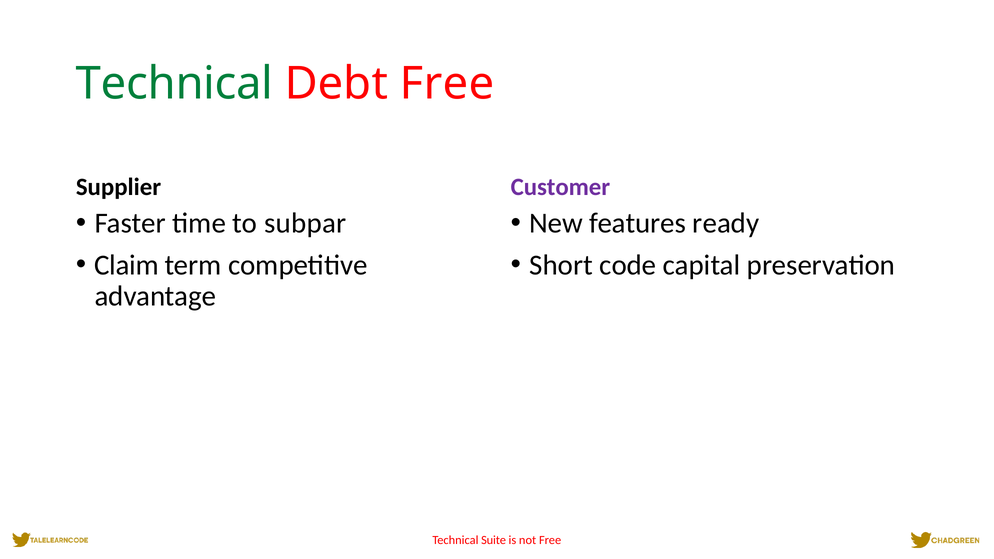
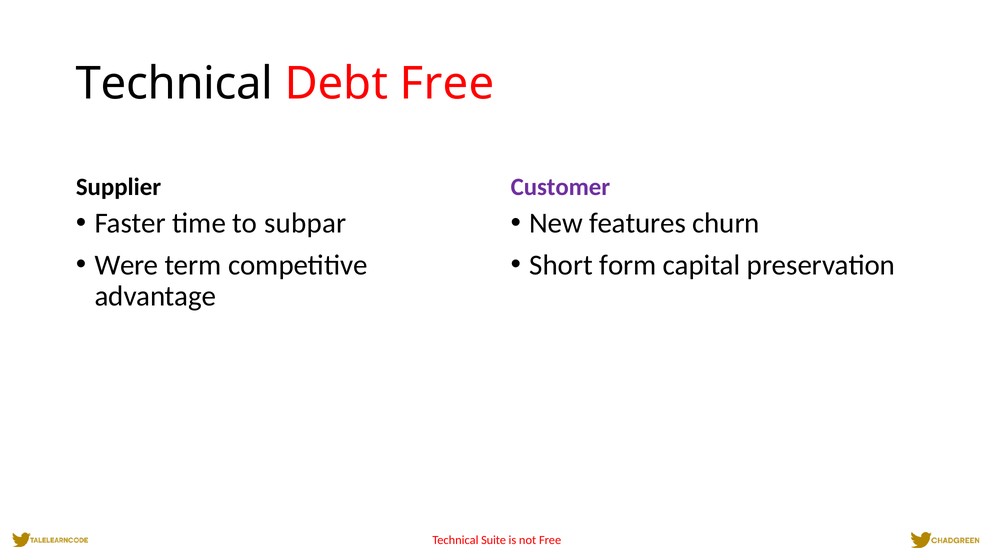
Technical colour: green -> black (175, 83)
ready: ready -> churn (726, 223)
Claim: Claim -> Were (126, 265)
code: code -> form (628, 265)
